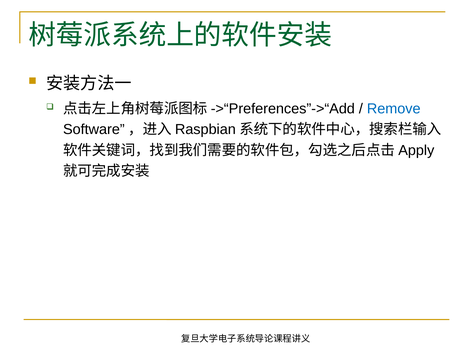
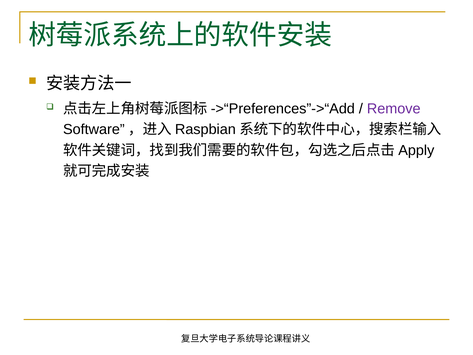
Remove colour: blue -> purple (394, 109)
